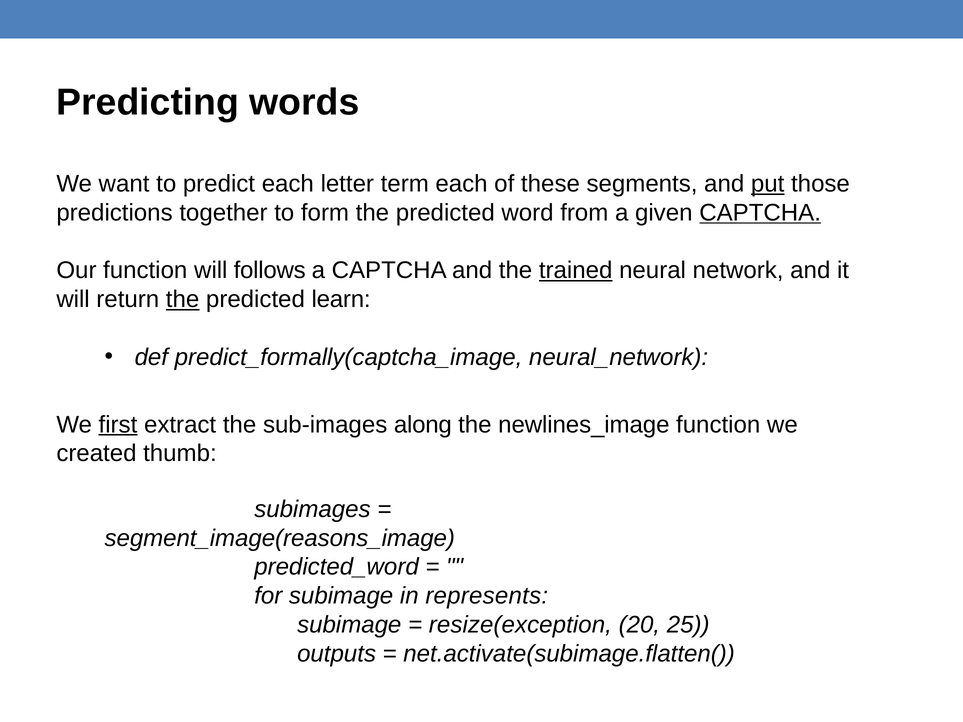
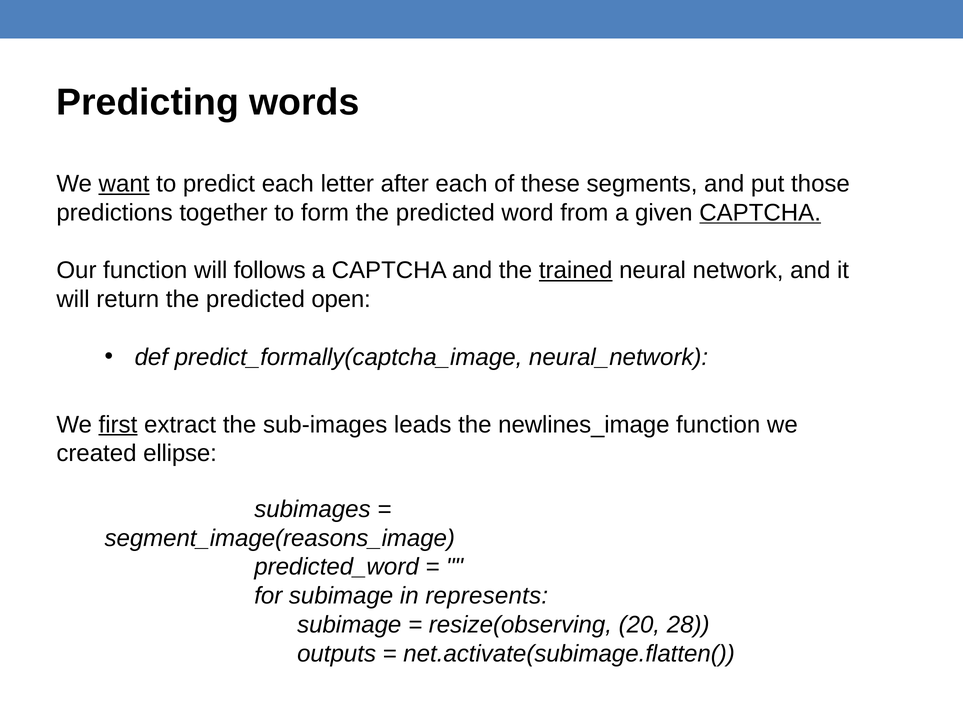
want underline: none -> present (124, 184)
term: term -> after (405, 184)
put underline: present -> none (768, 184)
the underline: present -> none (183, 299)
learn: learn -> open (341, 299)
along: along -> leads (423, 425)
thumb: thumb -> ellipse (180, 454)
resize(exception: resize(exception -> resize(observing (520, 625)
25: 25 -> 28 (688, 625)
